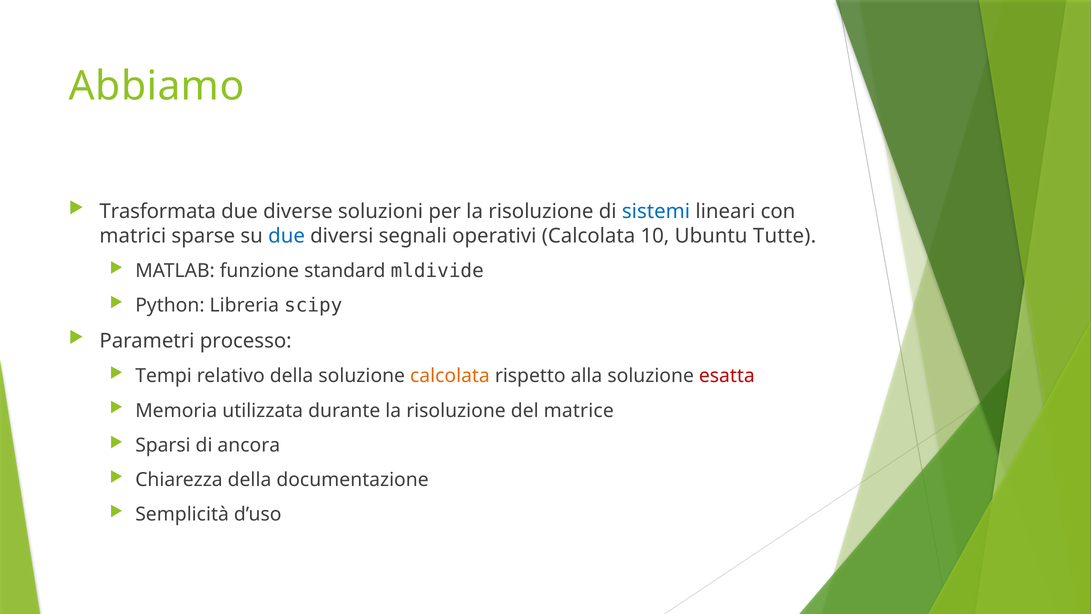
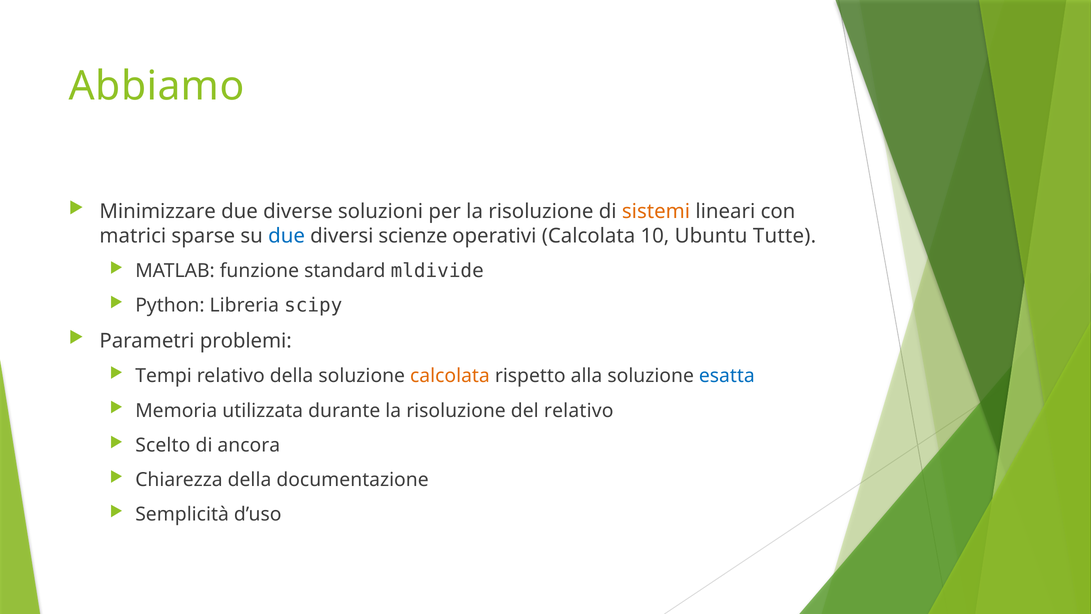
Trasformata: Trasformata -> Minimizzare (158, 211)
sistemi colour: blue -> orange (656, 211)
segnali: segnali -> scienze (413, 236)
processo: processo -> problemi (246, 341)
esatta colour: red -> blue (727, 376)
del matrice: matrice -> relativo (579, 410)
Sparsi: Sparsi -> Scelto (163, 445)
